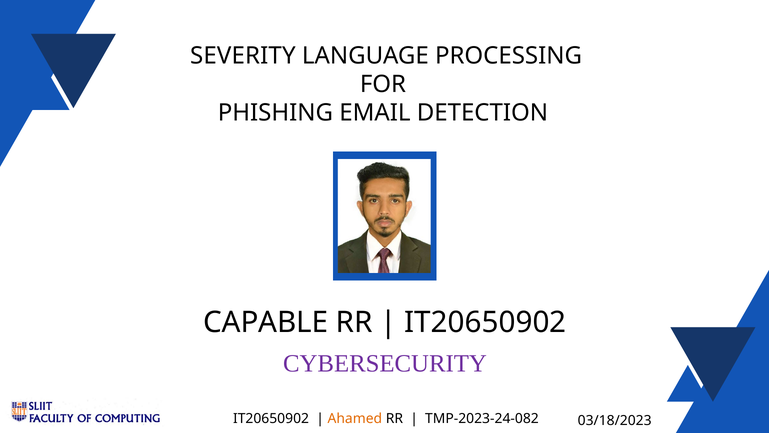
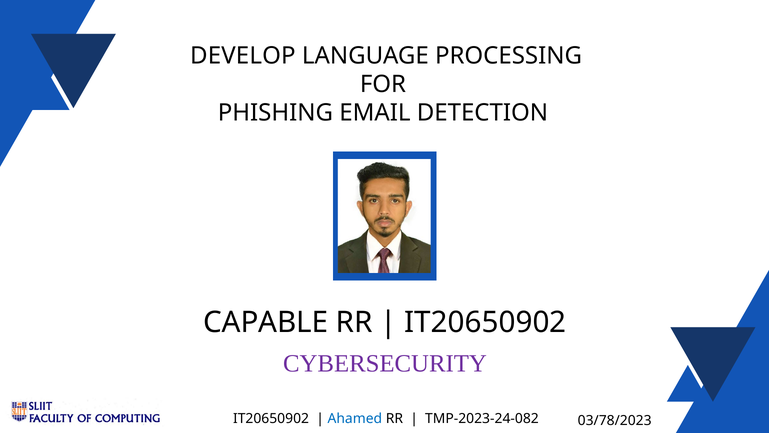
SEVERITY: SEVERITY -> DEVELOP (243, 56)
Ahamed colour: orange -> blue (355, 418)
03/18/2023: 03/18/2023 -> 03/78/2023 (615, 420)
